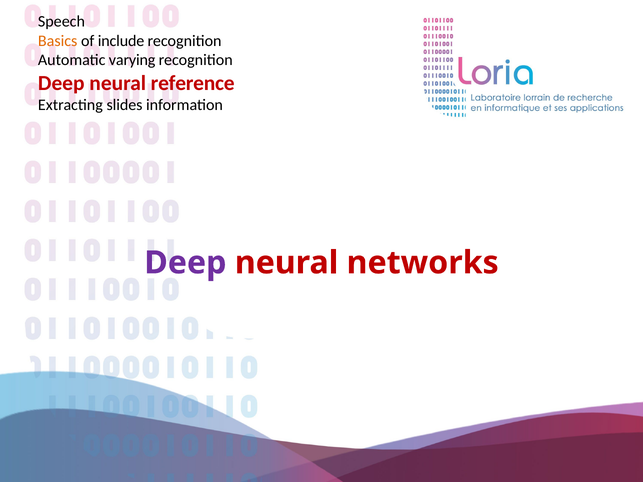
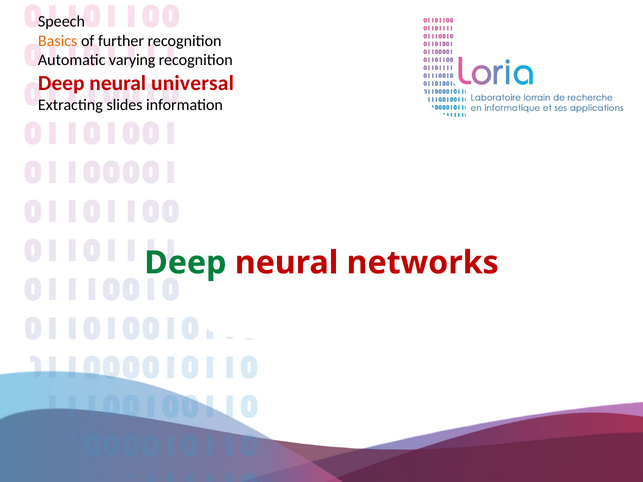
include: include -> further (121, 41)
reference: reference -> universal (192, 83)
Deep colour: purple -> green (185, 263)
